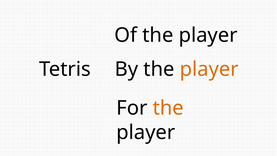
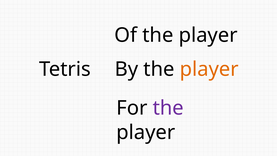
the colour: orange -> purple (168, 108)
